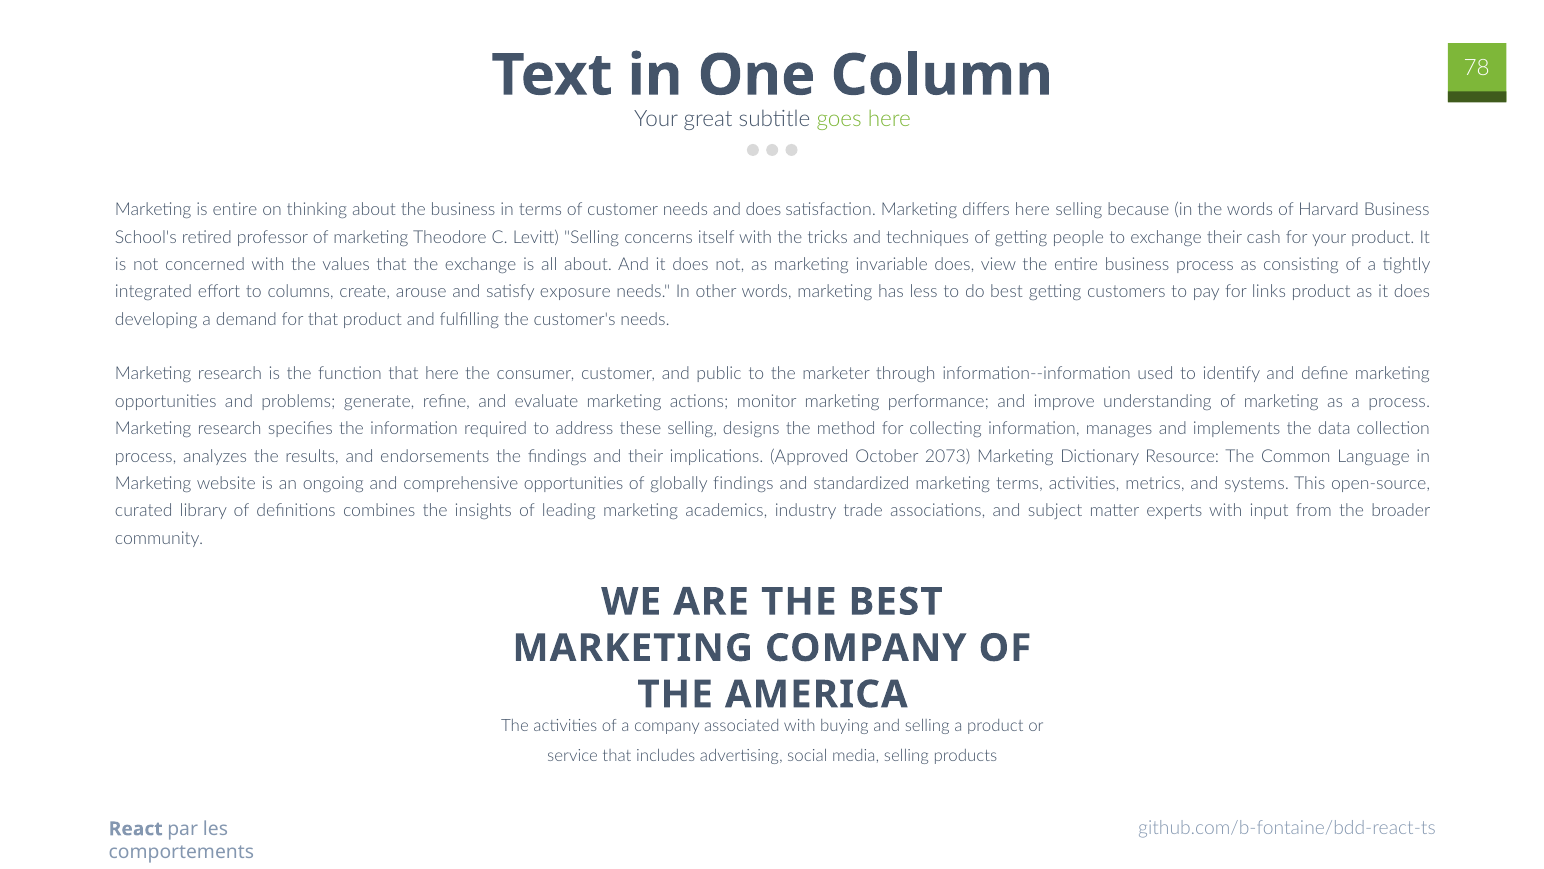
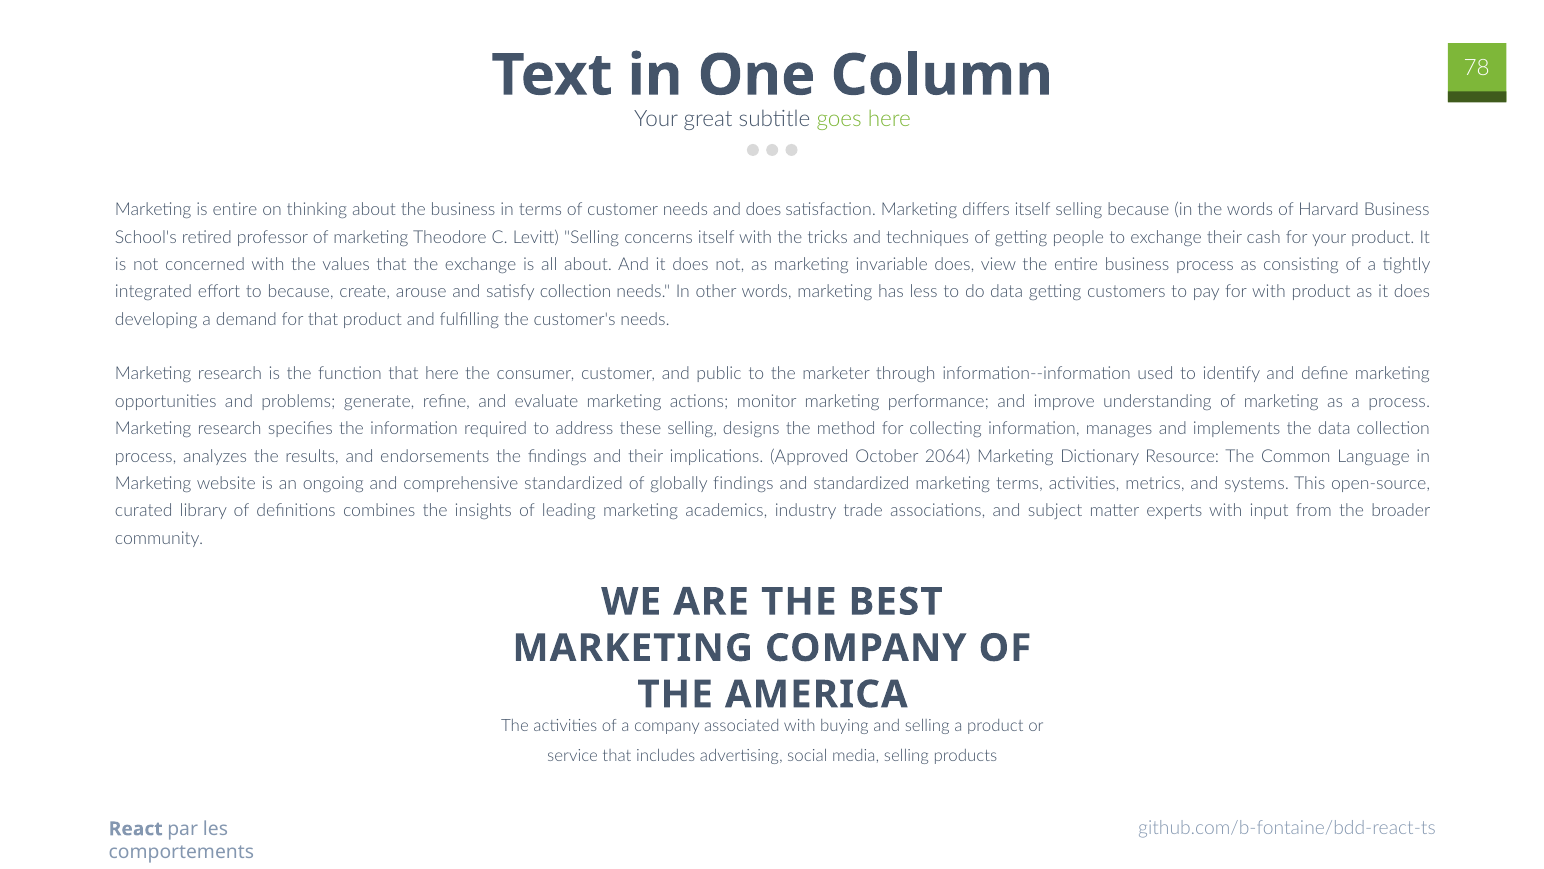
differs here: here -> itself (1033, 210)
to columns: columns -> because (301, 292)
satisfy exposure: exposure -> collection (576, 292)
do best: best -> data (1007, 292)
for links: links -> with (1269, 292)
2073: 2073 -> 2064 (948, 456)
comprehensive opportunities: opportunities -> standardized (573, 483)
